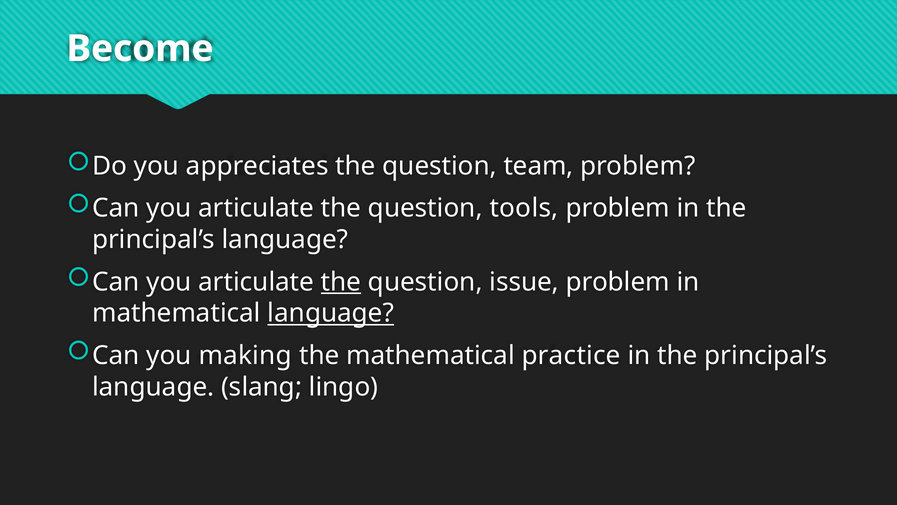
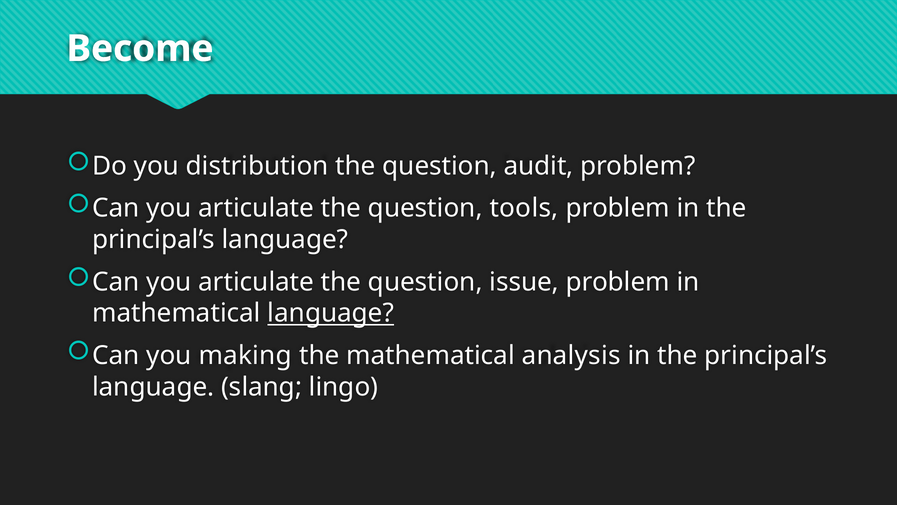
appreciates: appreciates -> distribution (257, 166)
team: team -> audit (539, 166)
the underline: present -> none (341, 282)
practice: practice -> analysis (571, 355)
